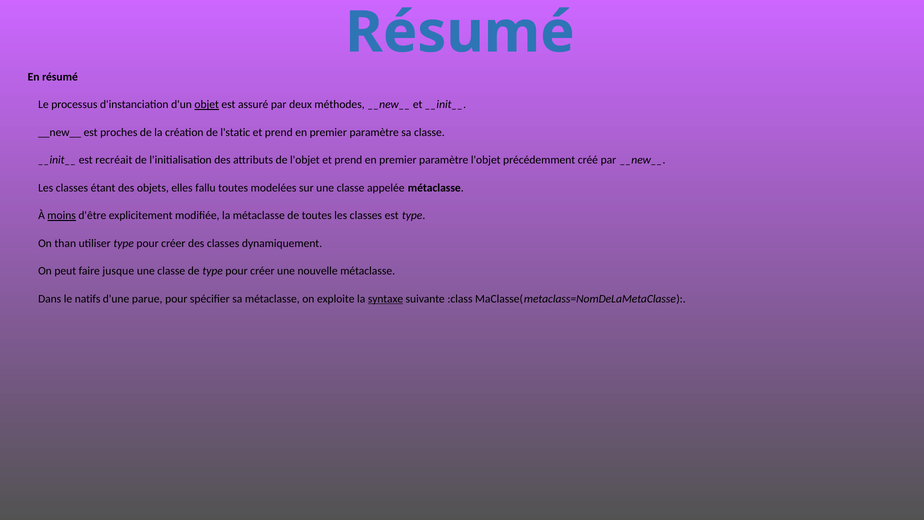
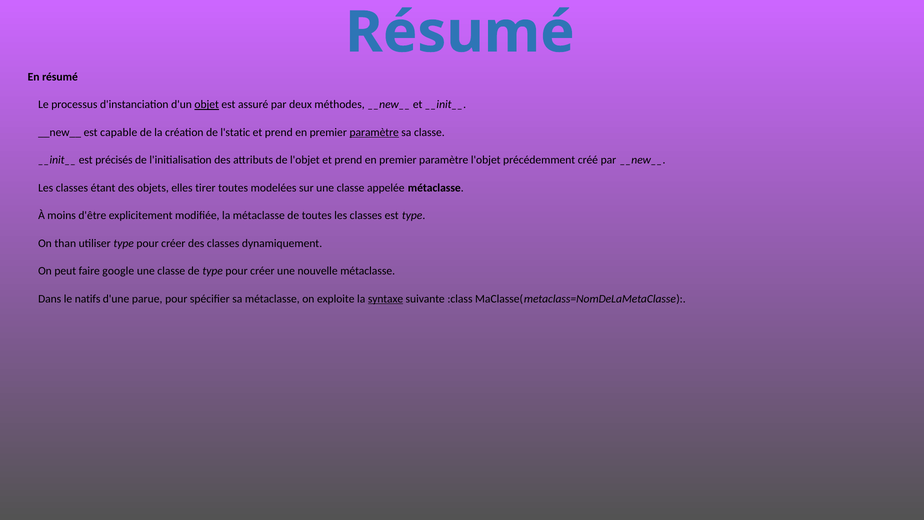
proches: proches -> capable (119, 132)
paramètre underline: none -> present (374, 132)
recréait: recréait -> précisés (114, 160)
fallu: fallu -> tirer (205, 188)
moins underline: present -> none (62, 215)
jusque: jusque -> google (118, 271)
